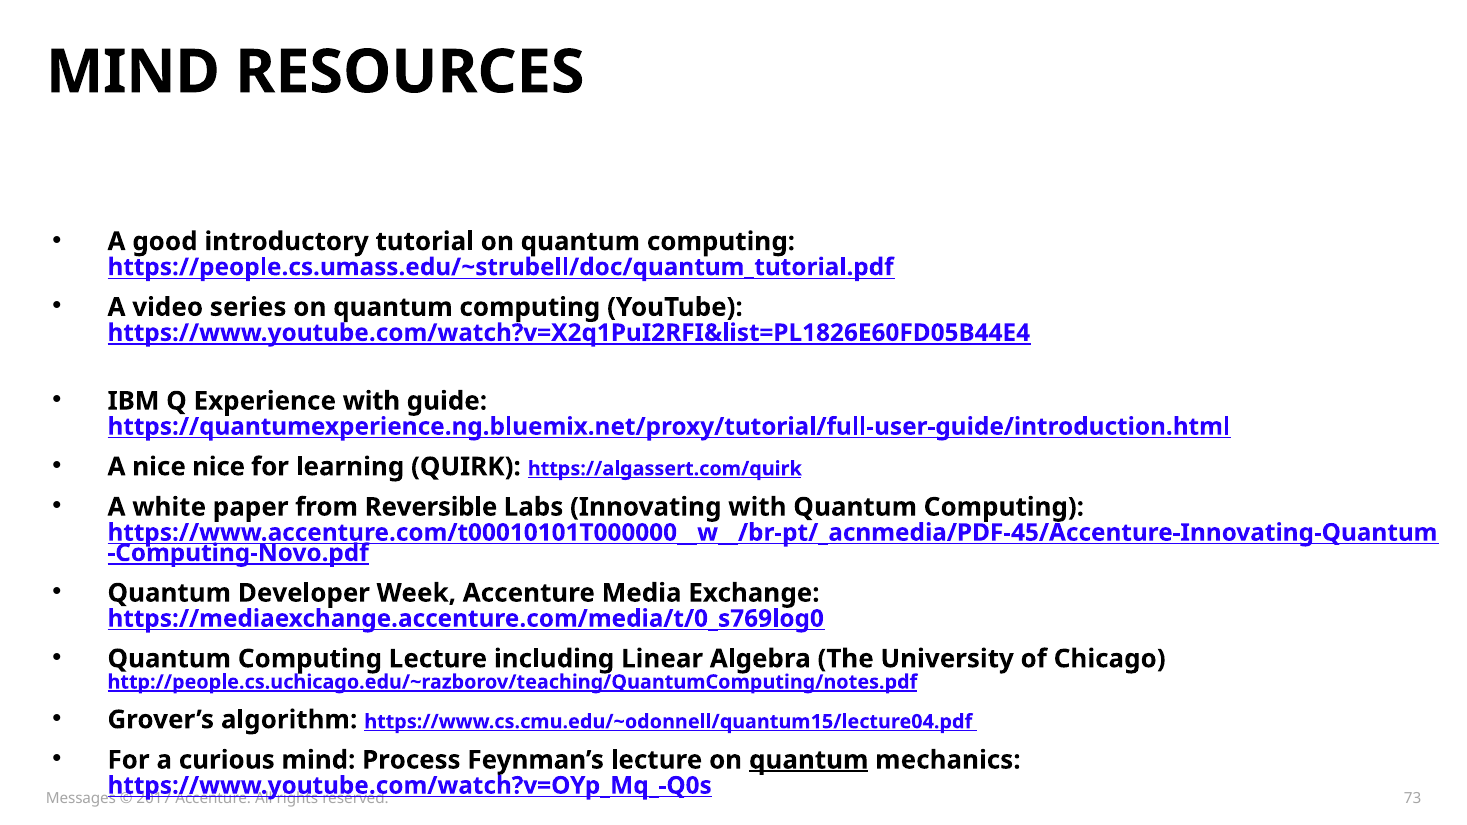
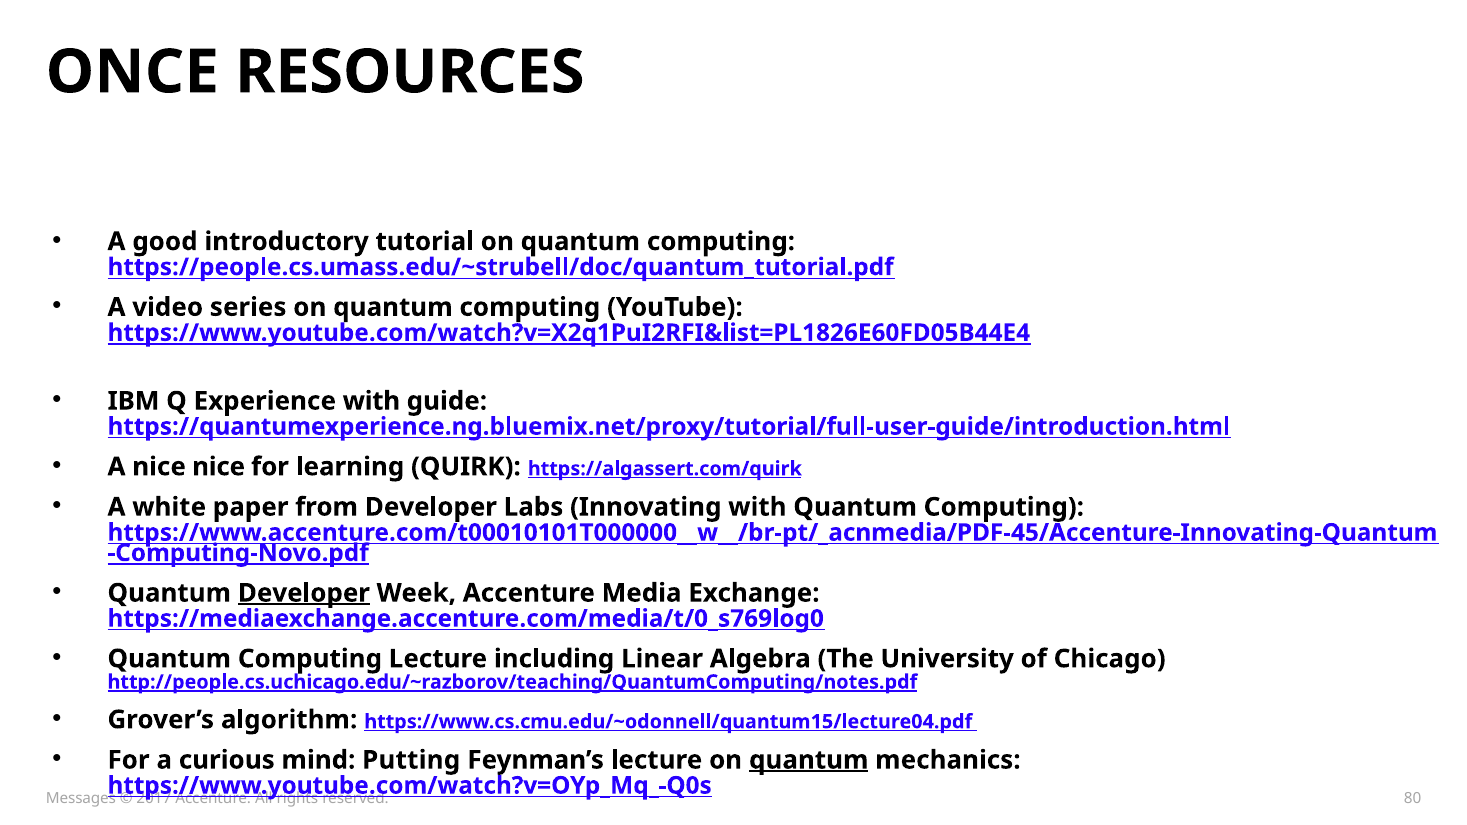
MIND: MIND -> ONCE (132, 72)
from Reversible: Reversible -> Developer (431, 507)
Developer underline: none -> present (304, 593)
Process: Process -> Putting (411, 760)
73: 73 -> 80 (1413, 799)
